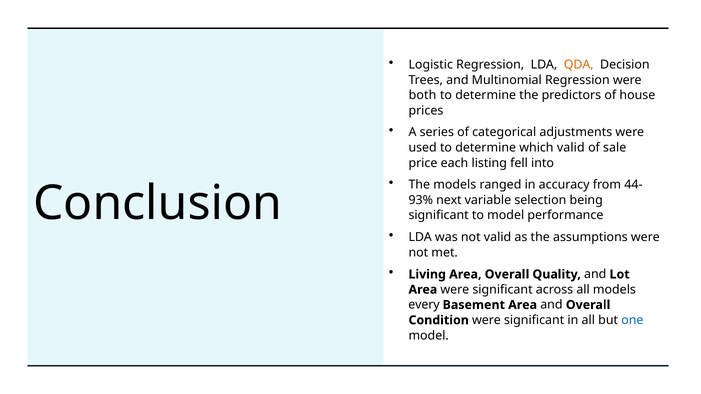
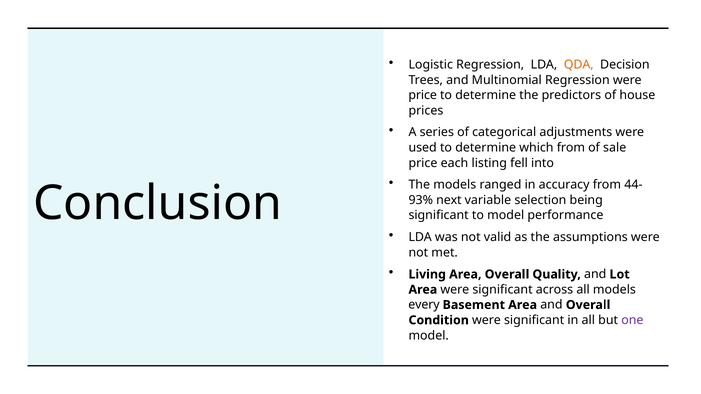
both: both -> price (423, 95)
which valid: valid -> from (571, 148)
one colour: blue -> purple (632, 320)
